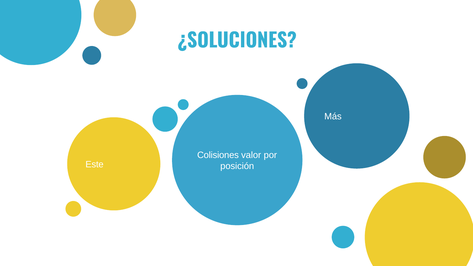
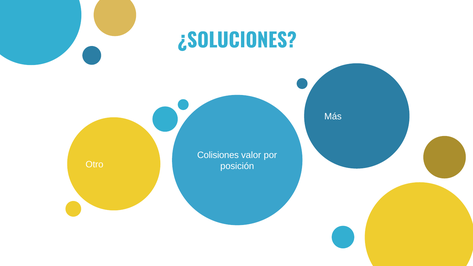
Este: Este -> Otro (94, 165)
